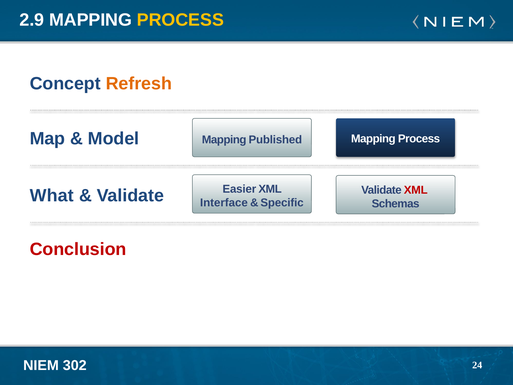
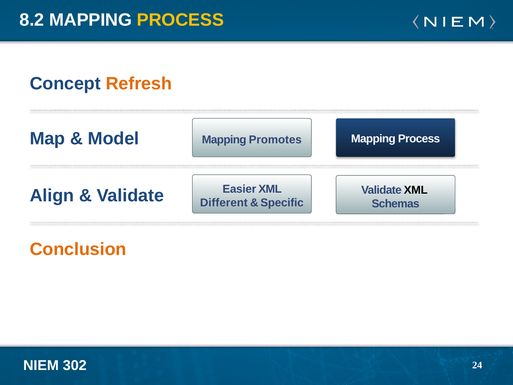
2.9: 2.9 -> 8.2 (32, 20)
Published: Published -> Promotes (275, 140)
XML colour: red -> black (416, 190)
What: What -> Align (52, 196)
Interface: Interface -> Different (224, 203)
Conclusion colour: red -> orange (78, 249)
